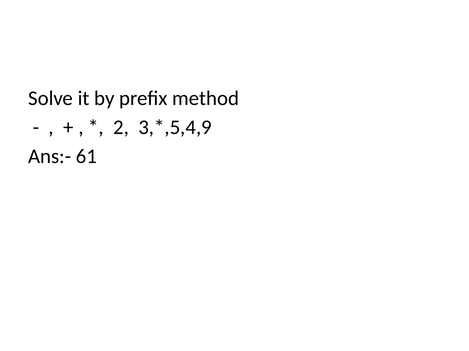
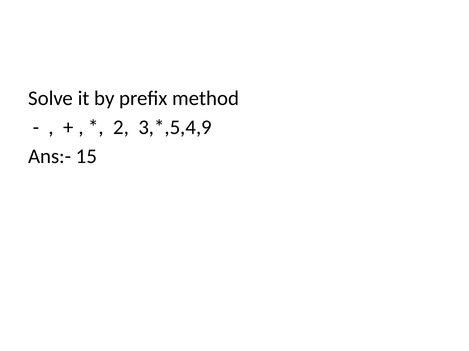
61: 61 -> 15 (87, 157)
